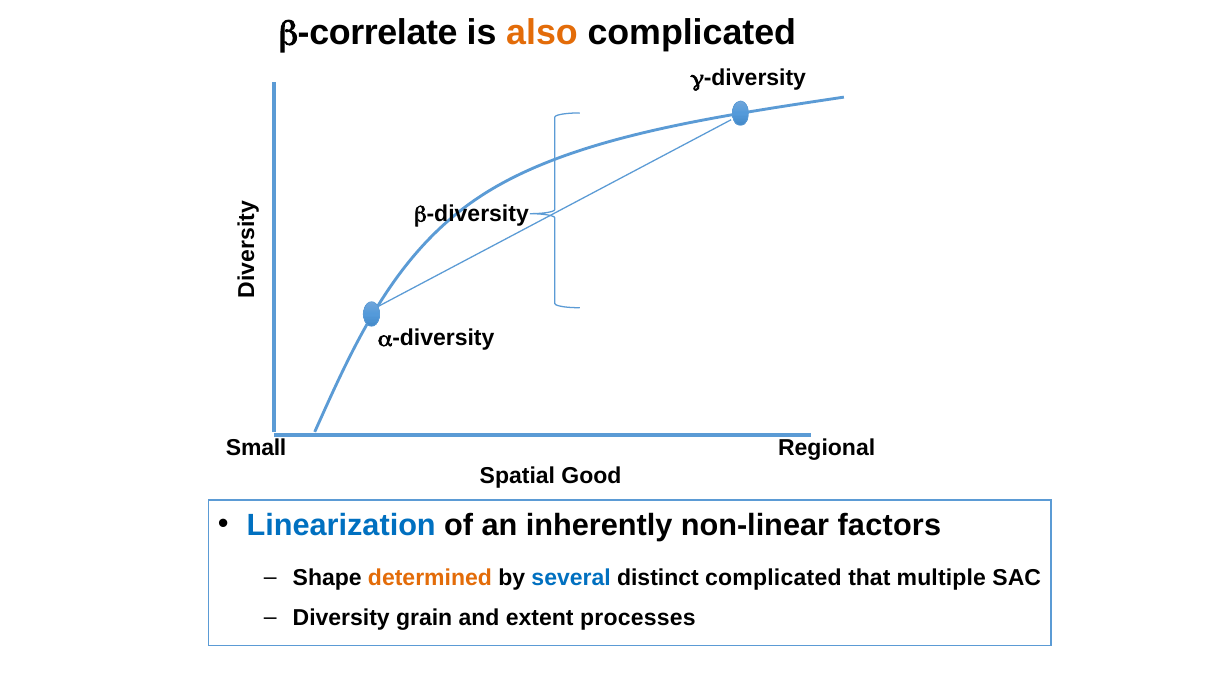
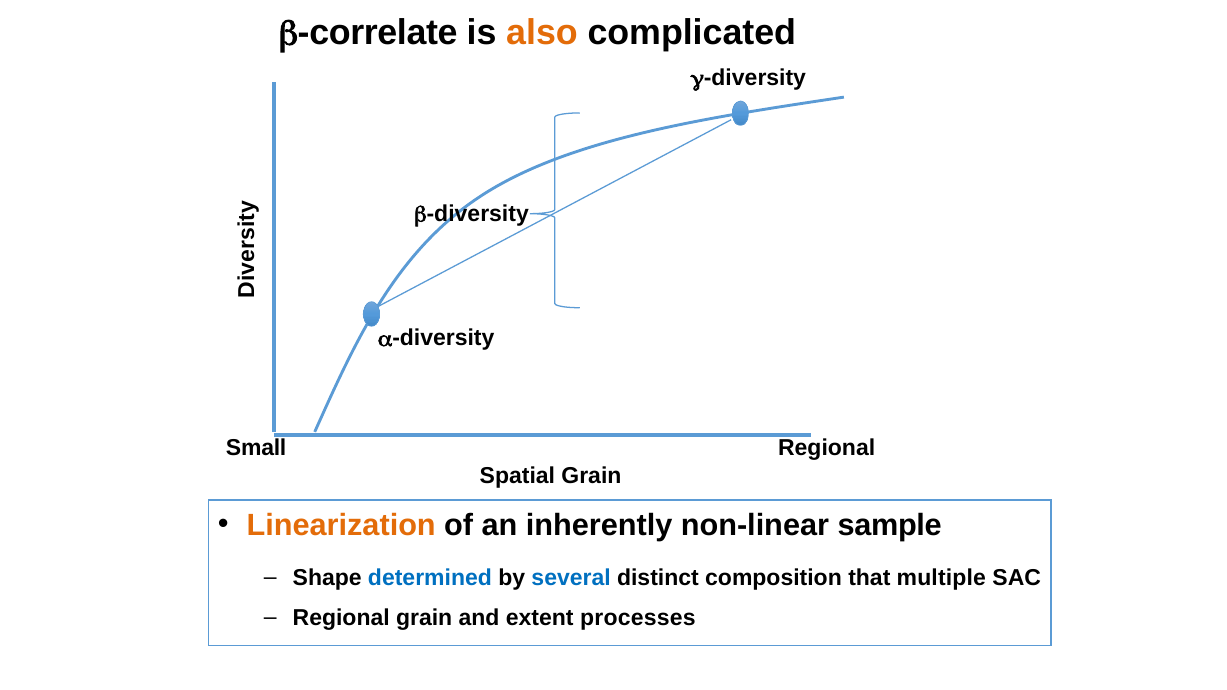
Spatial Good: Good -> Grain (591, 476)
Linearization colour: blue -> orange (341, 525)
factors: factors -> sample (890, 525)
determined colour: orange -> blue (430, 578)
distinct complicated: complicated -> composition (773, 578)
Diversity: Diversity -> Regional (341, 618)
